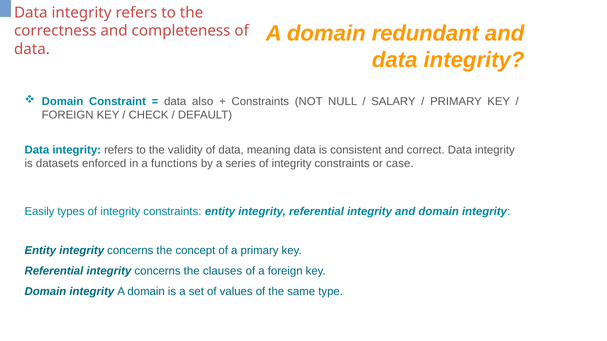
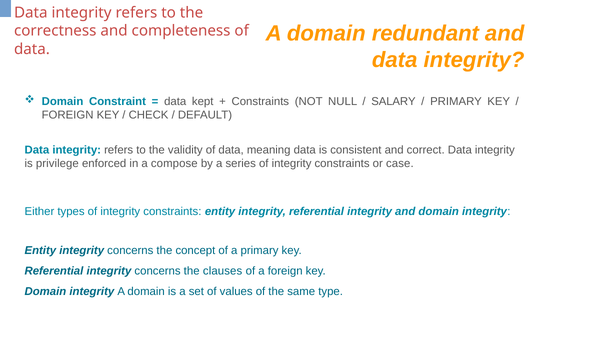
also: also -> kept (203, 102)
datasets: datasets -> privilege (57, 164)
functions: functions -> compose (174, 164)
Easily: Easily -> Either (39, 212)
